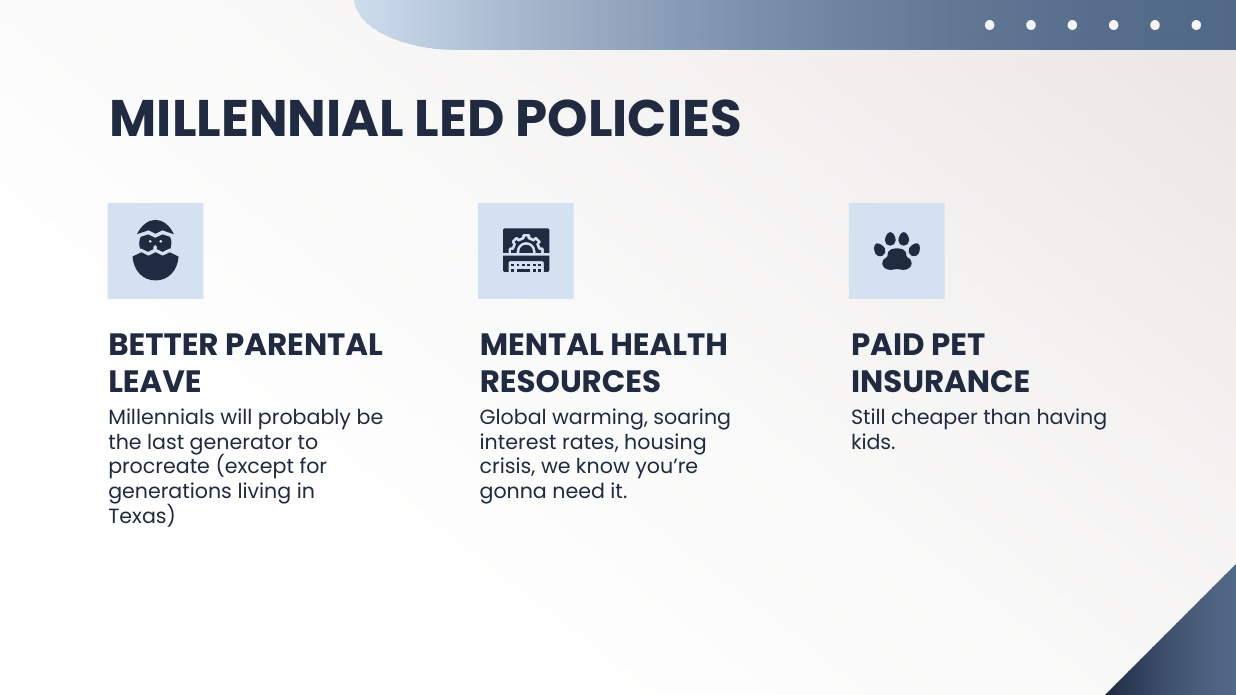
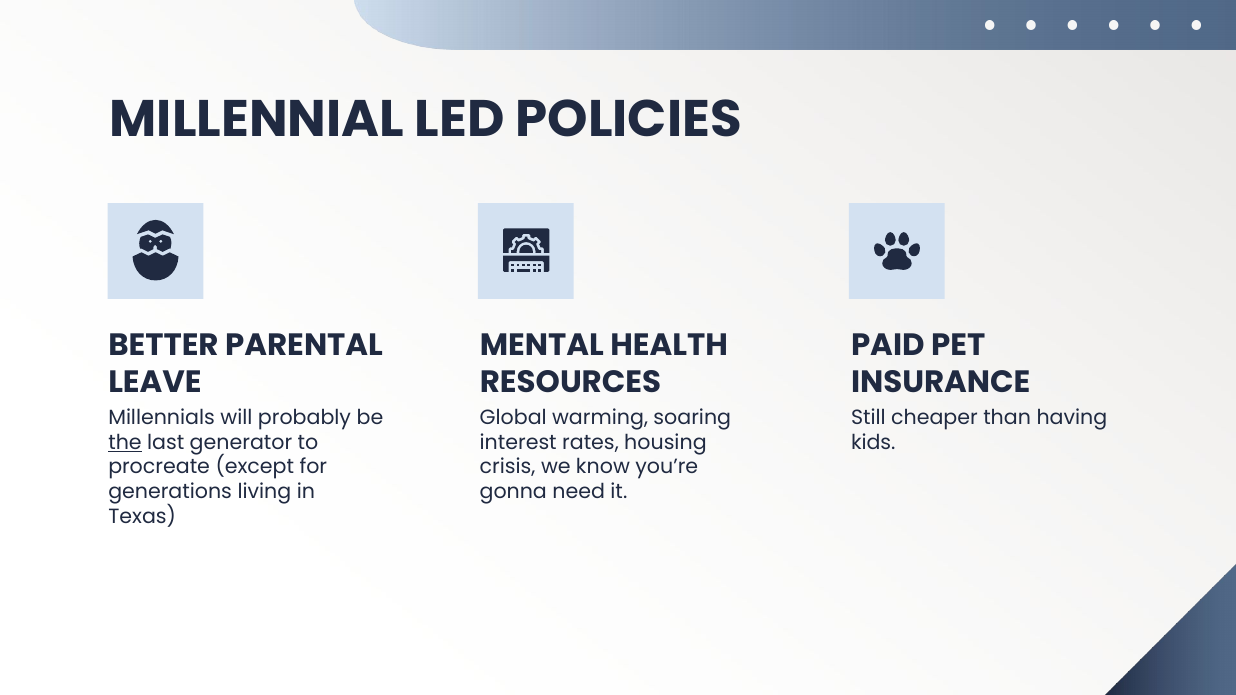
the underline: none -> present (125, 442)
